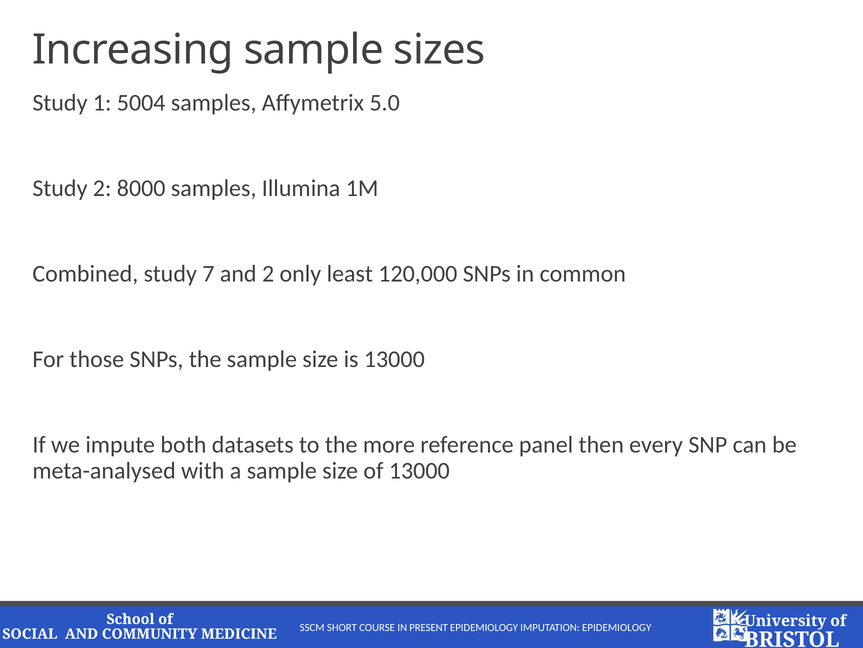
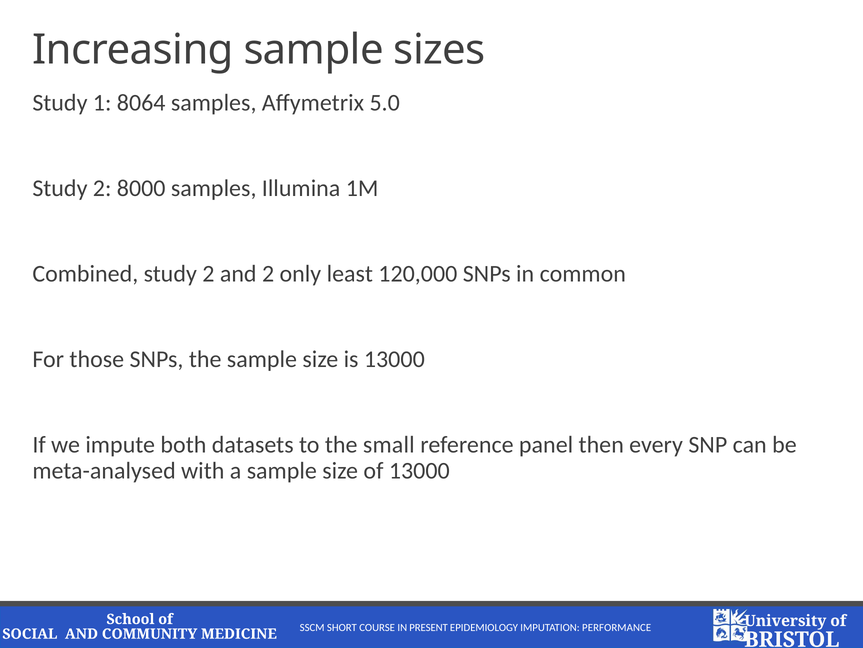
5004: 5004 -> 8064 (141, 103)
Combined study 7: 7 -> 2 (208, 274)
more: more -> small (389, 444)
IMPUTATION EPIDEMIOLOGY: EPIDEMIOLOGY -> PERFORMANCE (617, 627)
